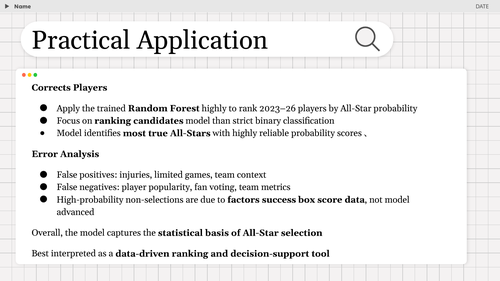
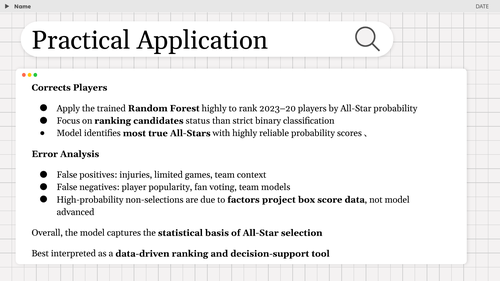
2023–26: 2023–26 -> 2023–20 (278, 108)
candidates model: model -> status (198, 121)
metrics: metrics -> models (276, 187)
success: success -> project (279, 200)
